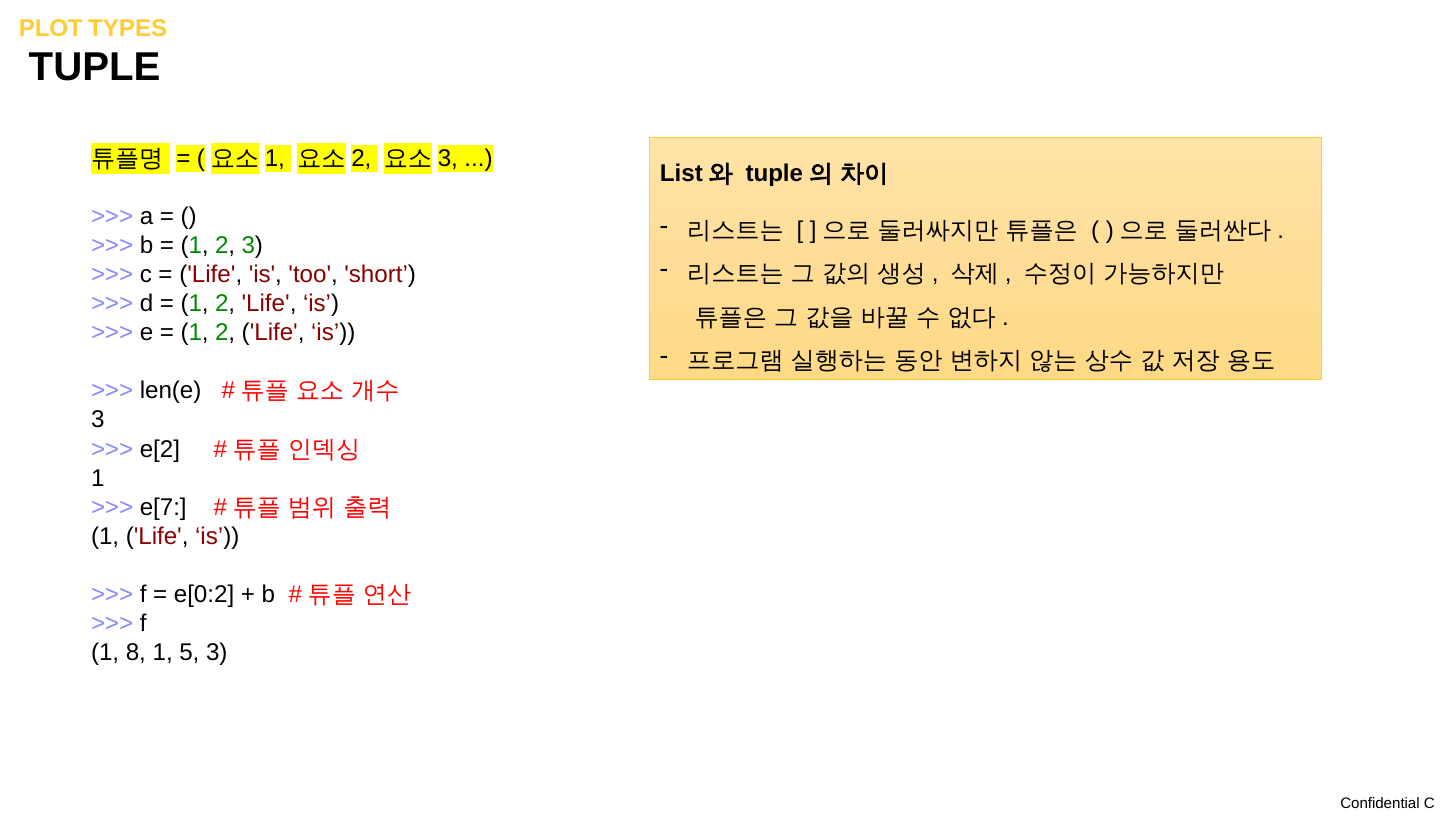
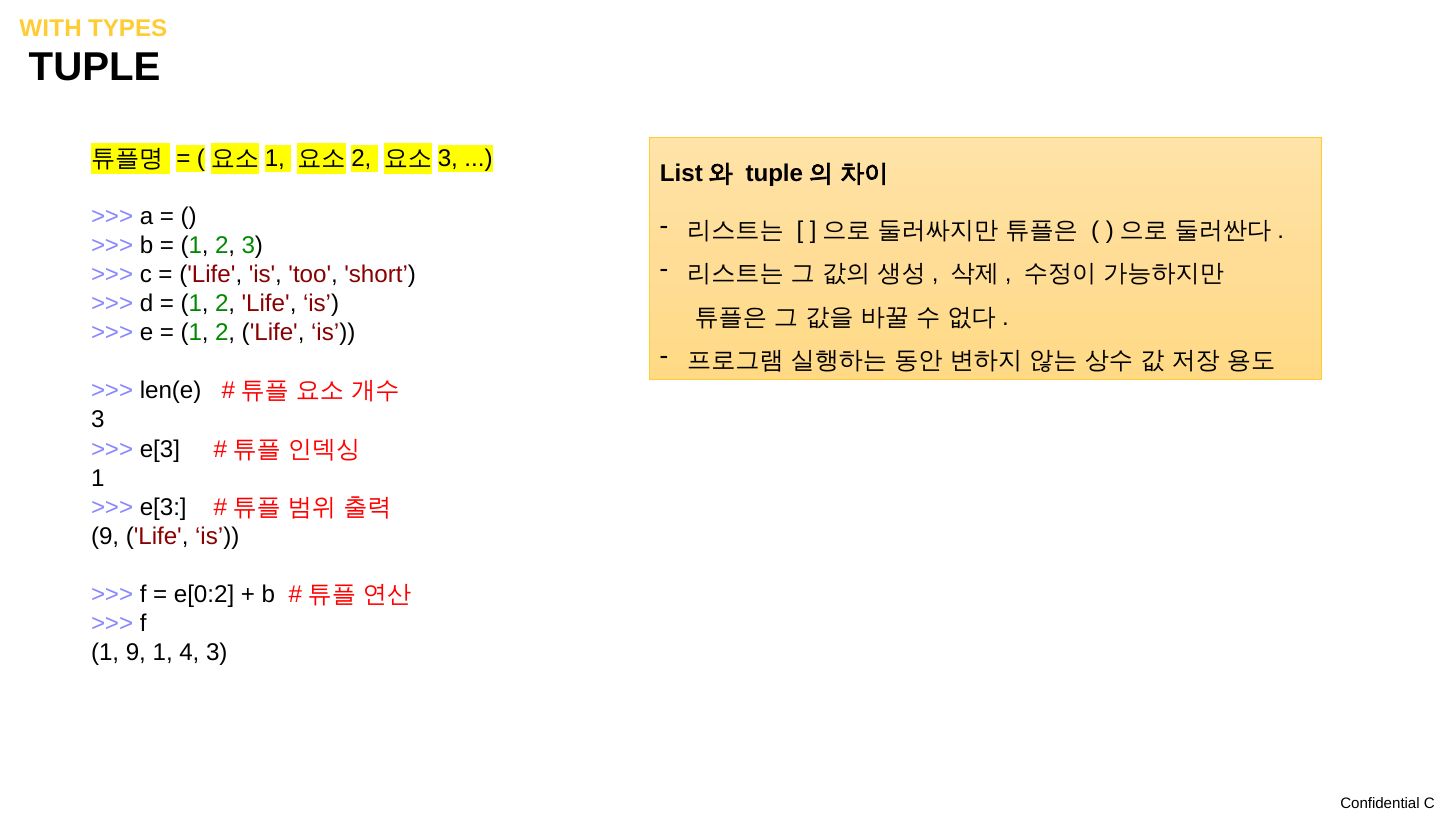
PLOT: PLOT -> WITH (51, 29)
e[2: e[2 -> e[3 (160, 449)
e[7: e[7 -> e[3 (163, 507)
1: 1 -> 9 (105, 536)
1 8: 8 -> 9 (136, 652)
5: 5 -> 4 (189, 652)
